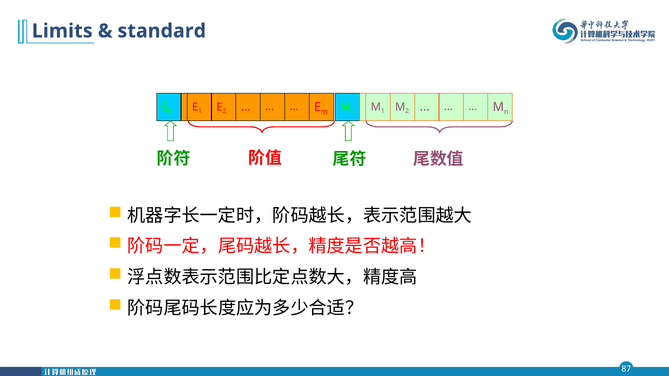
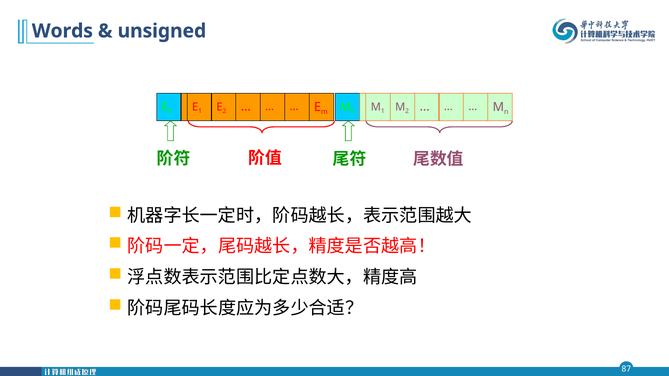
Limits: Limits -> Words (62, 31)
standard: standard -> unsigned (162, 31)
